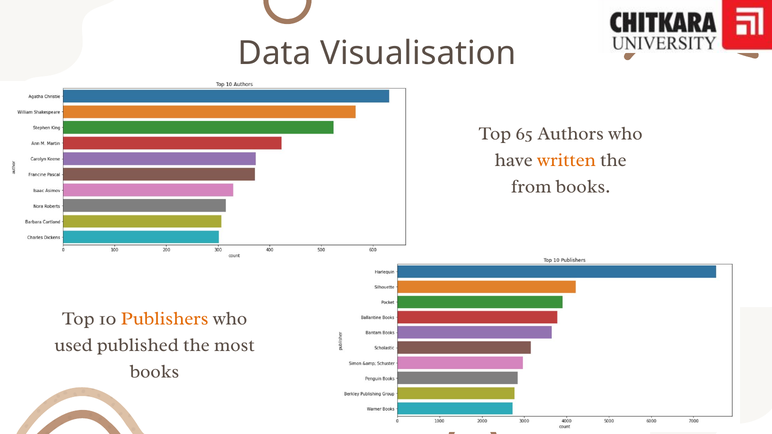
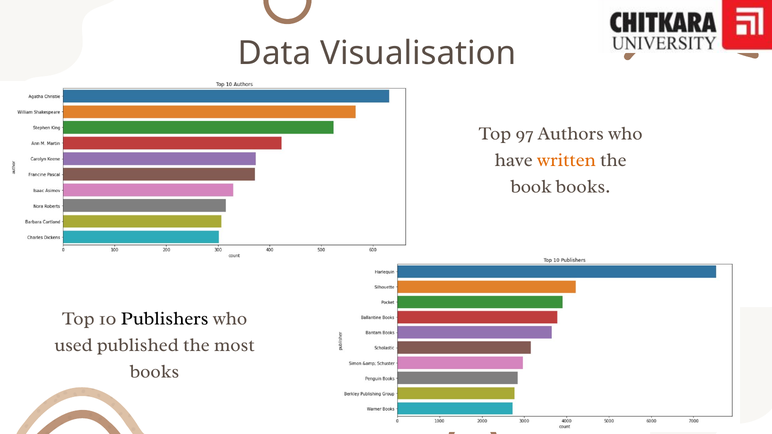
65: 65 -> 97 (524, 134)
from: from -> book (531, 187)
Publishers colour: orange -> black (165, 319)
